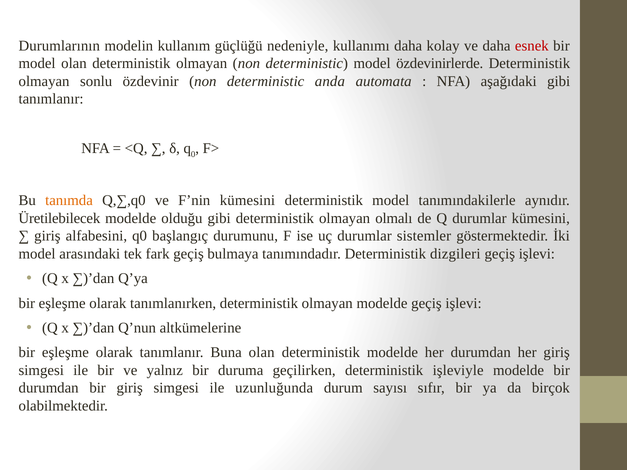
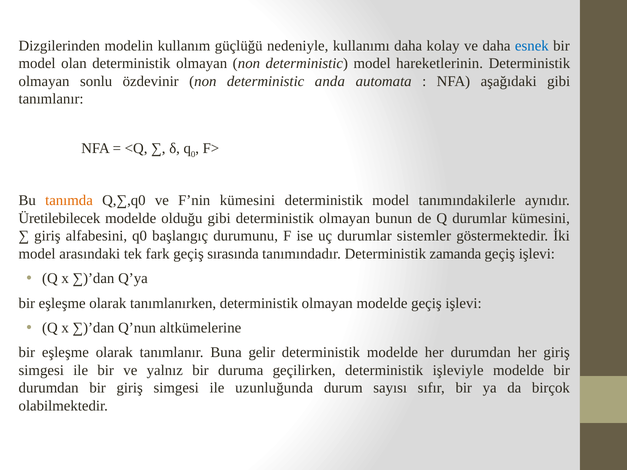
Durumlarının: Durumlarının -> Dizgilerinden (59, 46)
esnek colour: red -> blue (532, 46)
özdevinirlerde: özdevinirlerde -> hareketlerinin (440, 64)
olmalı: olmalı -> bunun (394, 218)
bulmaya: bulmaya -> sırasında (233, 254)
dizgileri: dizgileri -> zamanda (455, 254)
Buna olan: olan -> gelir (262, 353)
